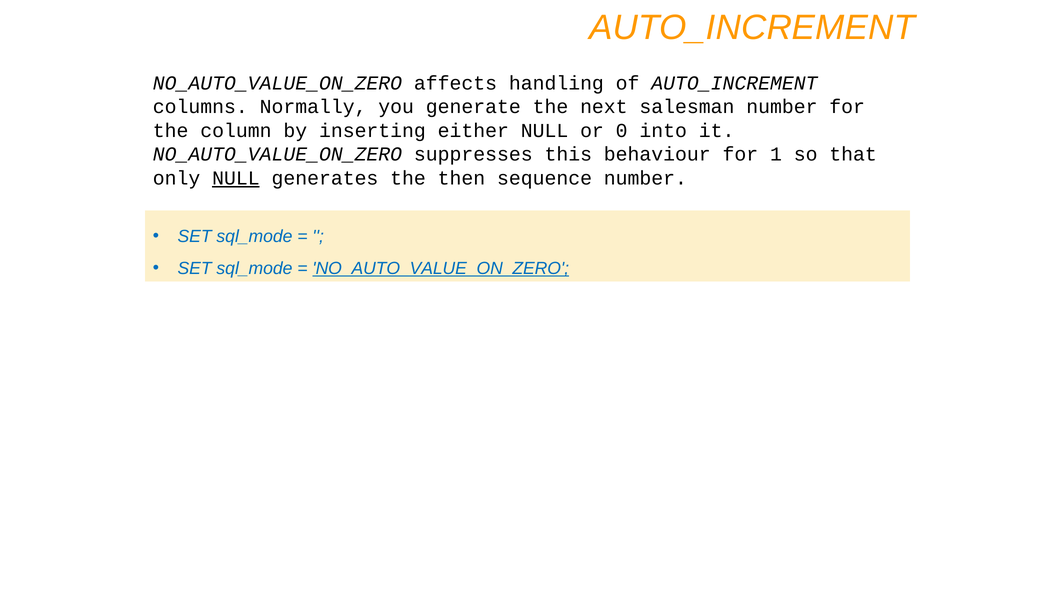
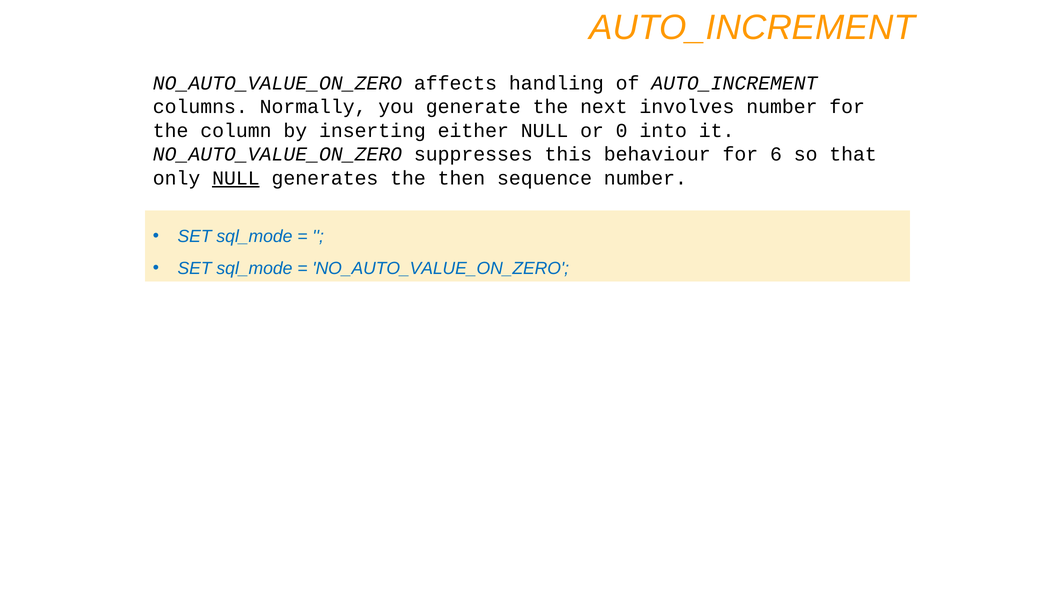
salesman: salesman -> involves (687, 107)
1: 1 -> 6 (776, 154)
NO_AUTO_VALUE_ON_ZERO underline: present -> none (441, 268)
